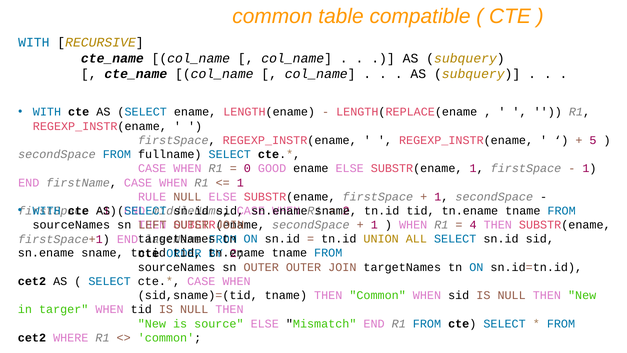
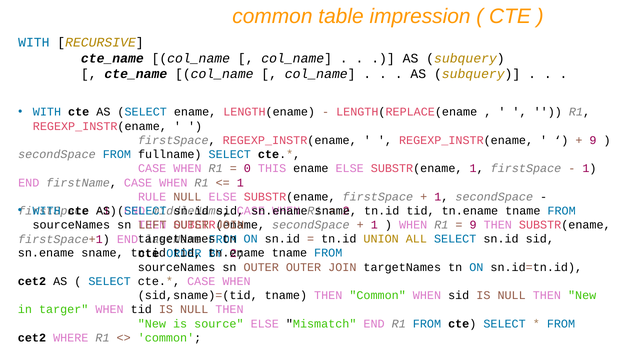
compatible: compatible -> impression (420, 16)
5: 5 -> 9 (593, 140)
GOOD: GOOD -> THIS (272, 168)
4: 4 -> 9 (473, 225)
